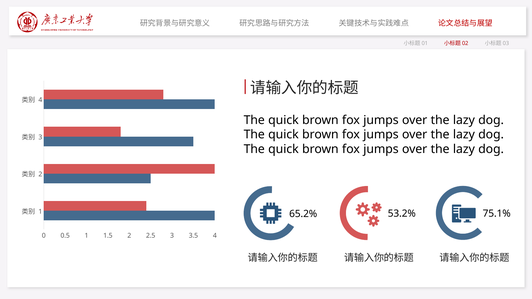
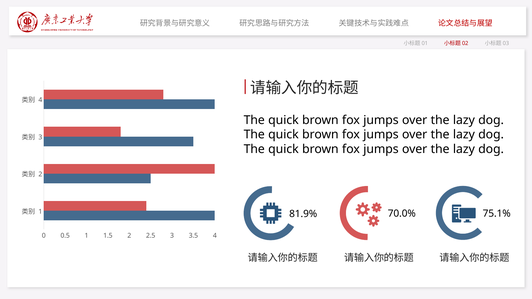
53.2%: 53.2% -> 70.0% (402, 214)
65.2%: 65.2% -> 81.9% (303, 214)
